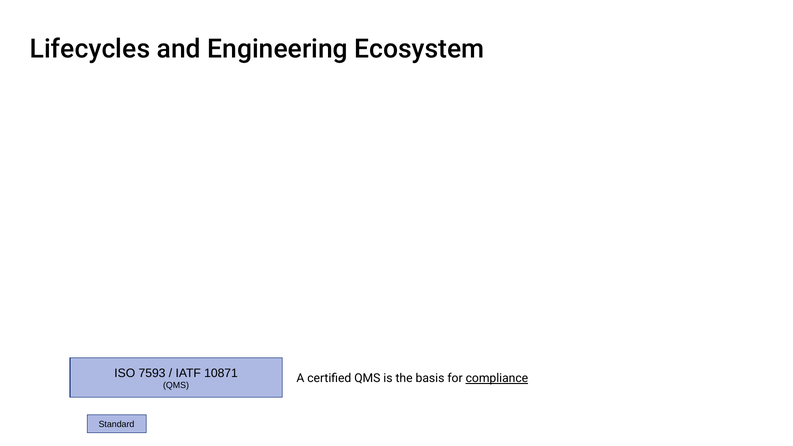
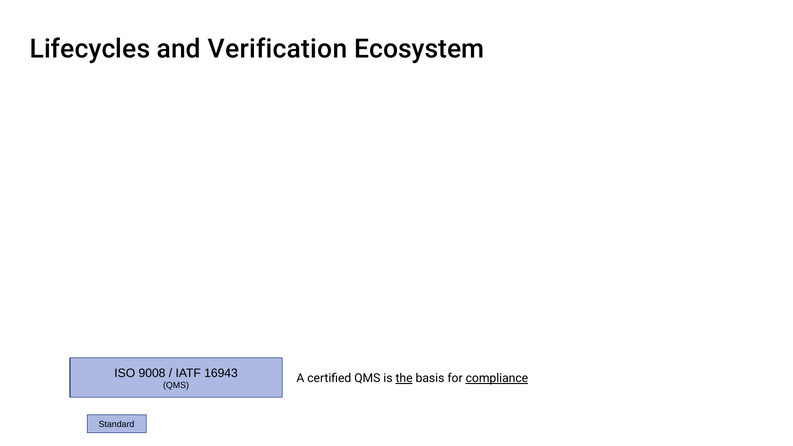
Engineering: Engineering -> Verification (278, 49)
7593: 7593 -> 9008 (152, 373)
10871: 10871 -> 16943 (221, 373)
the underline: none -> present (404, 378)
